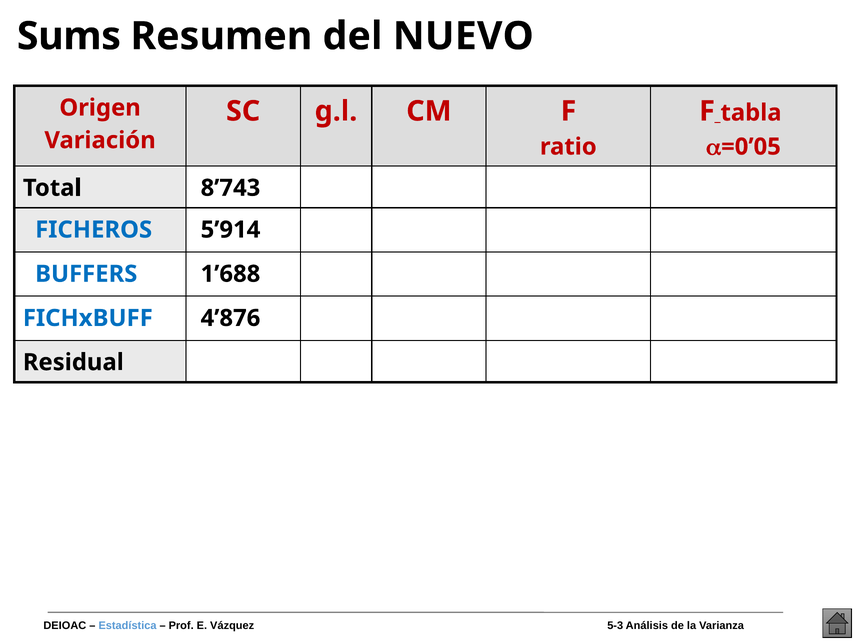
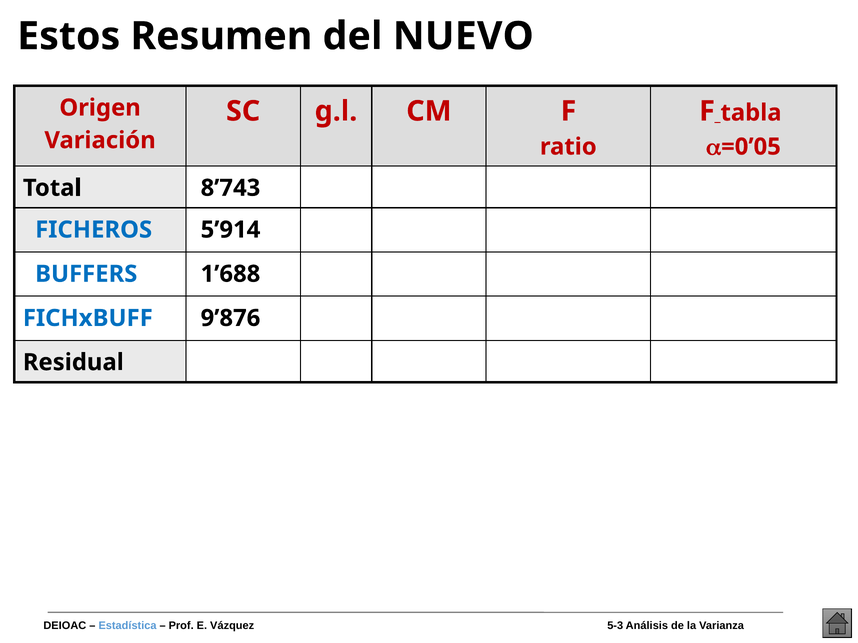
Sums: Sums -> Estos (69, 36)
4’876: 4’876 -> 9’876 (230, 318)
